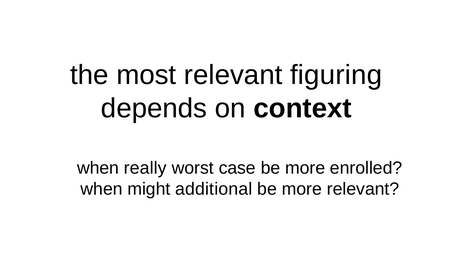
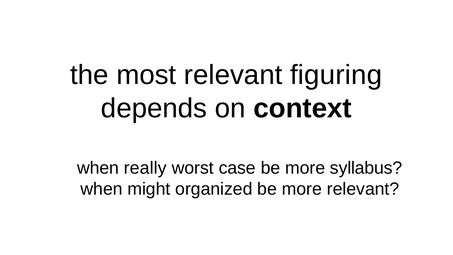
enrolled: enrolled -> syllabus (366, 168)
additional: additional -> organized (214, 189)
